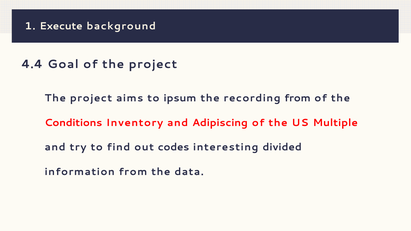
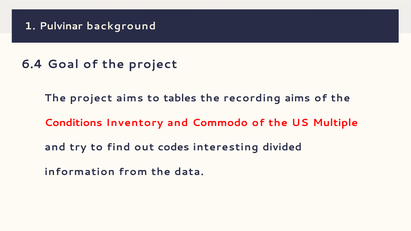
Execute: Execute -> Pulvinar (61, 26)
4.4: 4.4 -> 6.4 (32, 64)
ipsum: ipsum -> tables (180, 98)
recording from: from -> aims (297, 98)
Adipiscing: Adipiscing -> Commodo (220, 123)
